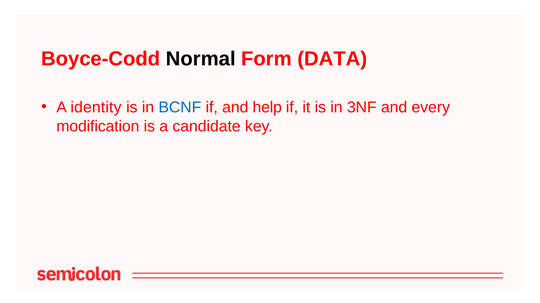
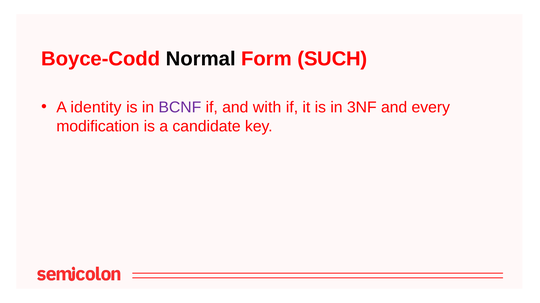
DATA: DATA -> SUCH (332, 59)
BCNF colour: blue -> purple (180, 108)
help: help -> with (267, 108)
